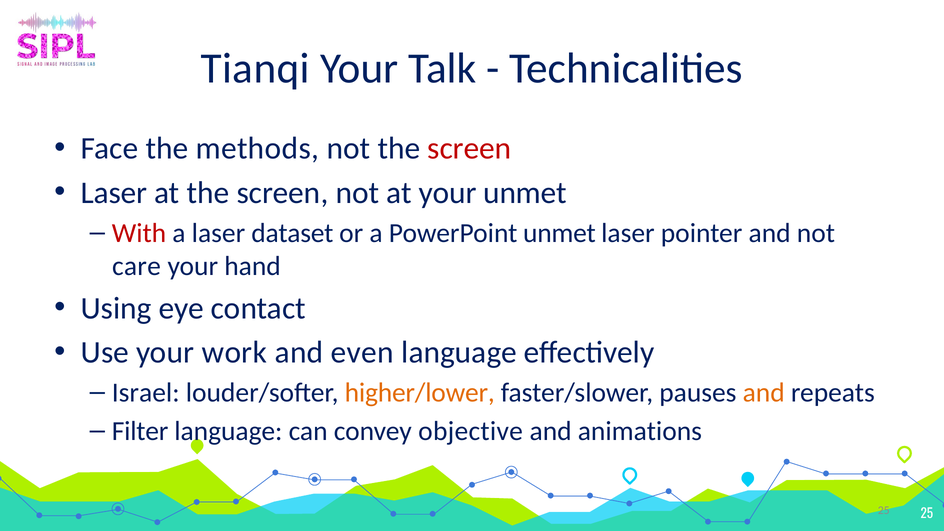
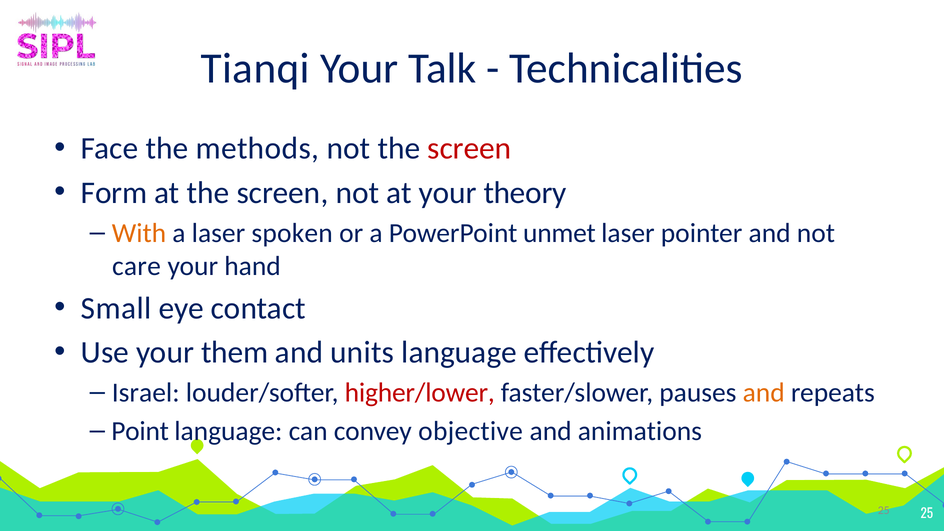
Laser: Laser -> Form (114, 193)
your unmet: unmet -> theory (525, 193)
With colour: red -> orange (139, 233)
dataset: dataset -> spoken (292, 233)
Using: Using -> Small (116, 308)
work: work -> them (235, 352)
even: even -> units (362, 352)
higher/lower colour: orange -> red (420, 393)
Filter: Filter -> Point (140, 431)
